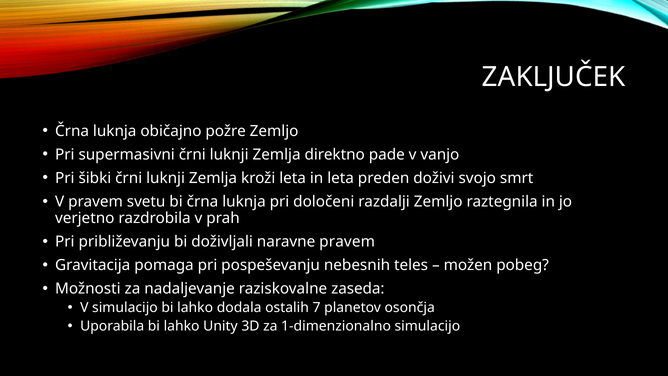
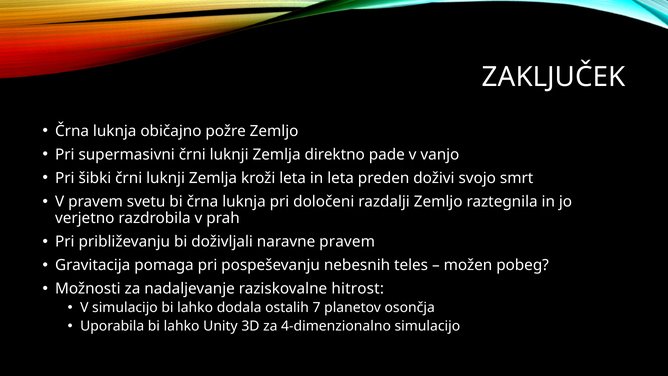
zaseda: zaseda -> hitrost (358, 288)
1-dimenzionalno: 1-dimenzionalno -> 4-dimenzionalno (336, 326)
